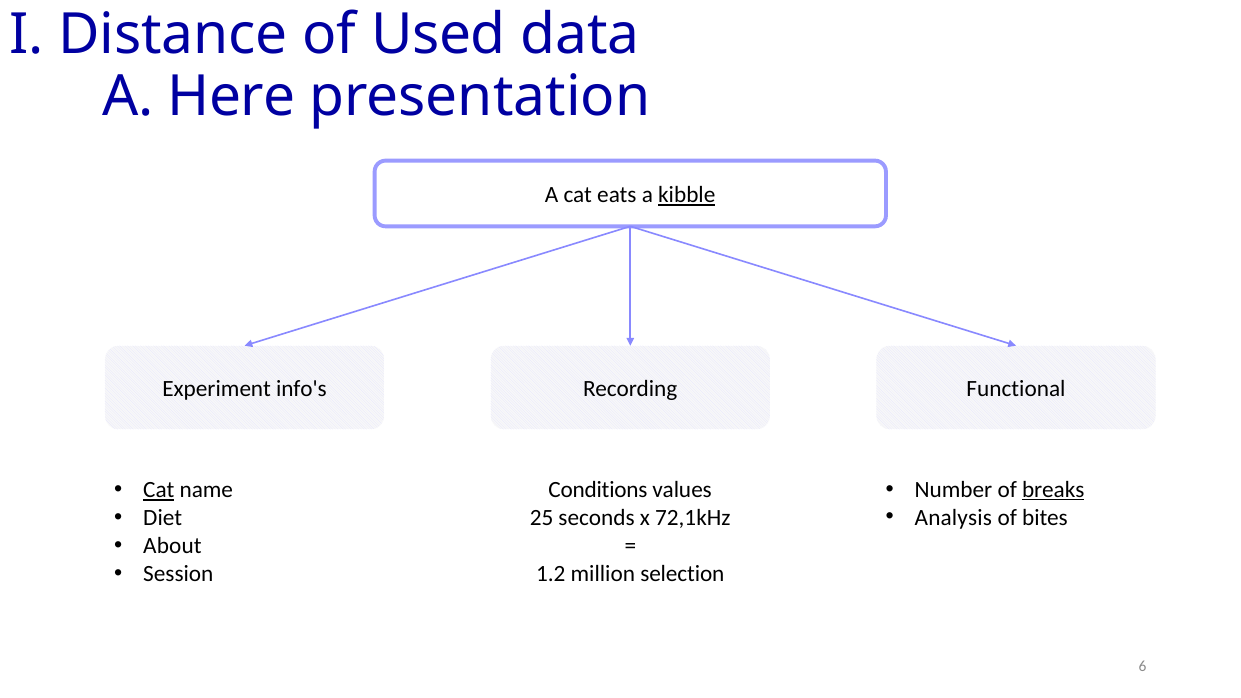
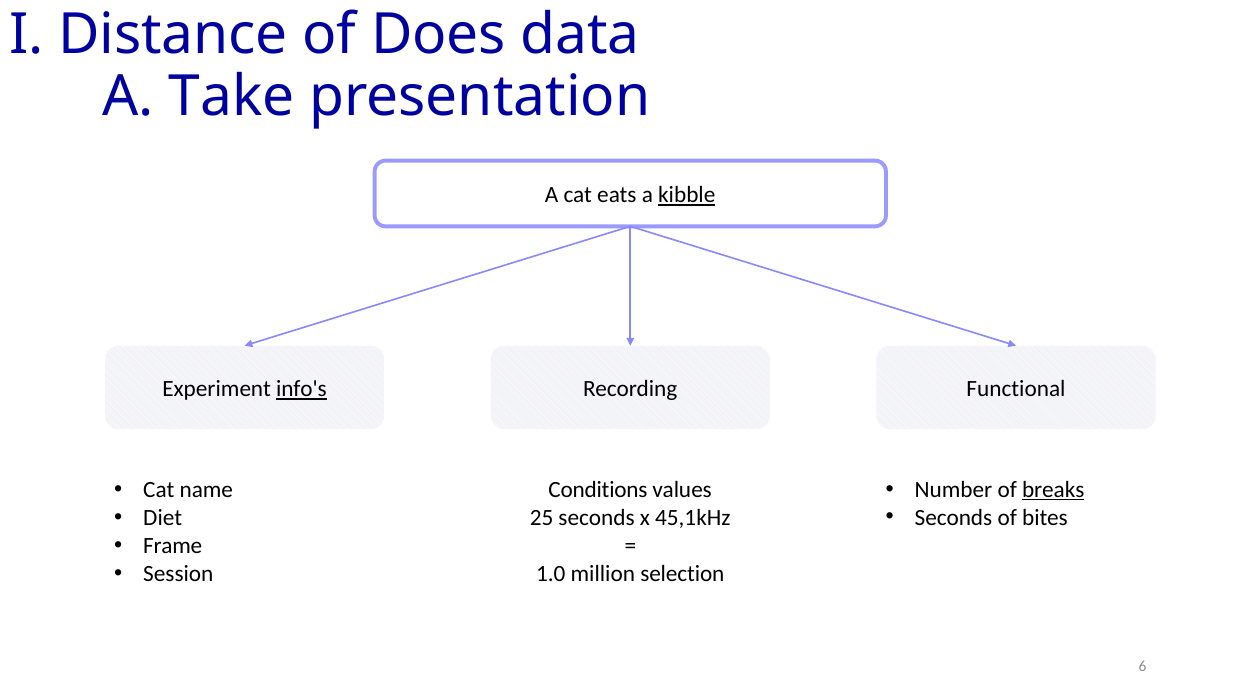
Used: Used -> Does (439, 35)
Here: Here -> Take (232, 97)
info's underline: none -> present (301, 389)
Cat underline: present -> none (159, 490)
Analysis: Analysis -> Seconds (953, 518)
72,1kHz: 72,1kHz -> 45,1kHz (693, 518)
About: About -> Frame (173, 546)
1.2: 1.2 -> 1.0 (551, 573)
